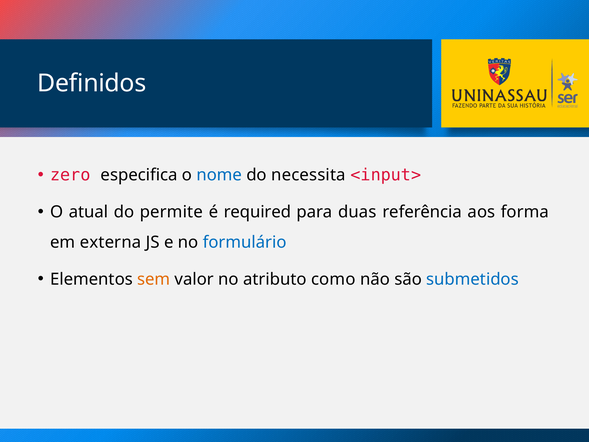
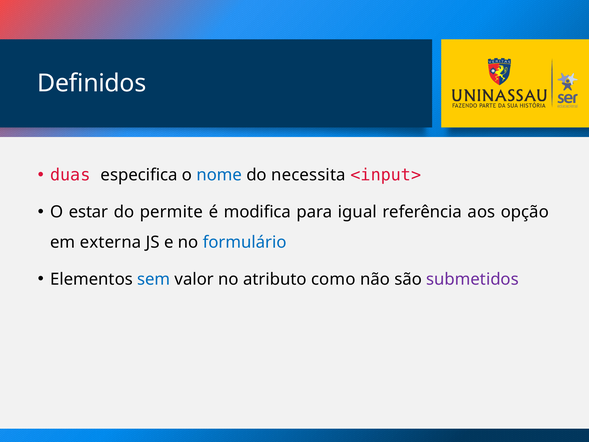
zero: zero -> duas (70, 175)
atual: atual -> estar (88, 212)
required: required -> modifica (257, 212)
duas: duas -> igual (357, 212)
forma: forma -> opção (525, 212)
sem colour: orange -> blue (154, 279)
submetidos colour: blue -> purple (473, 279)
